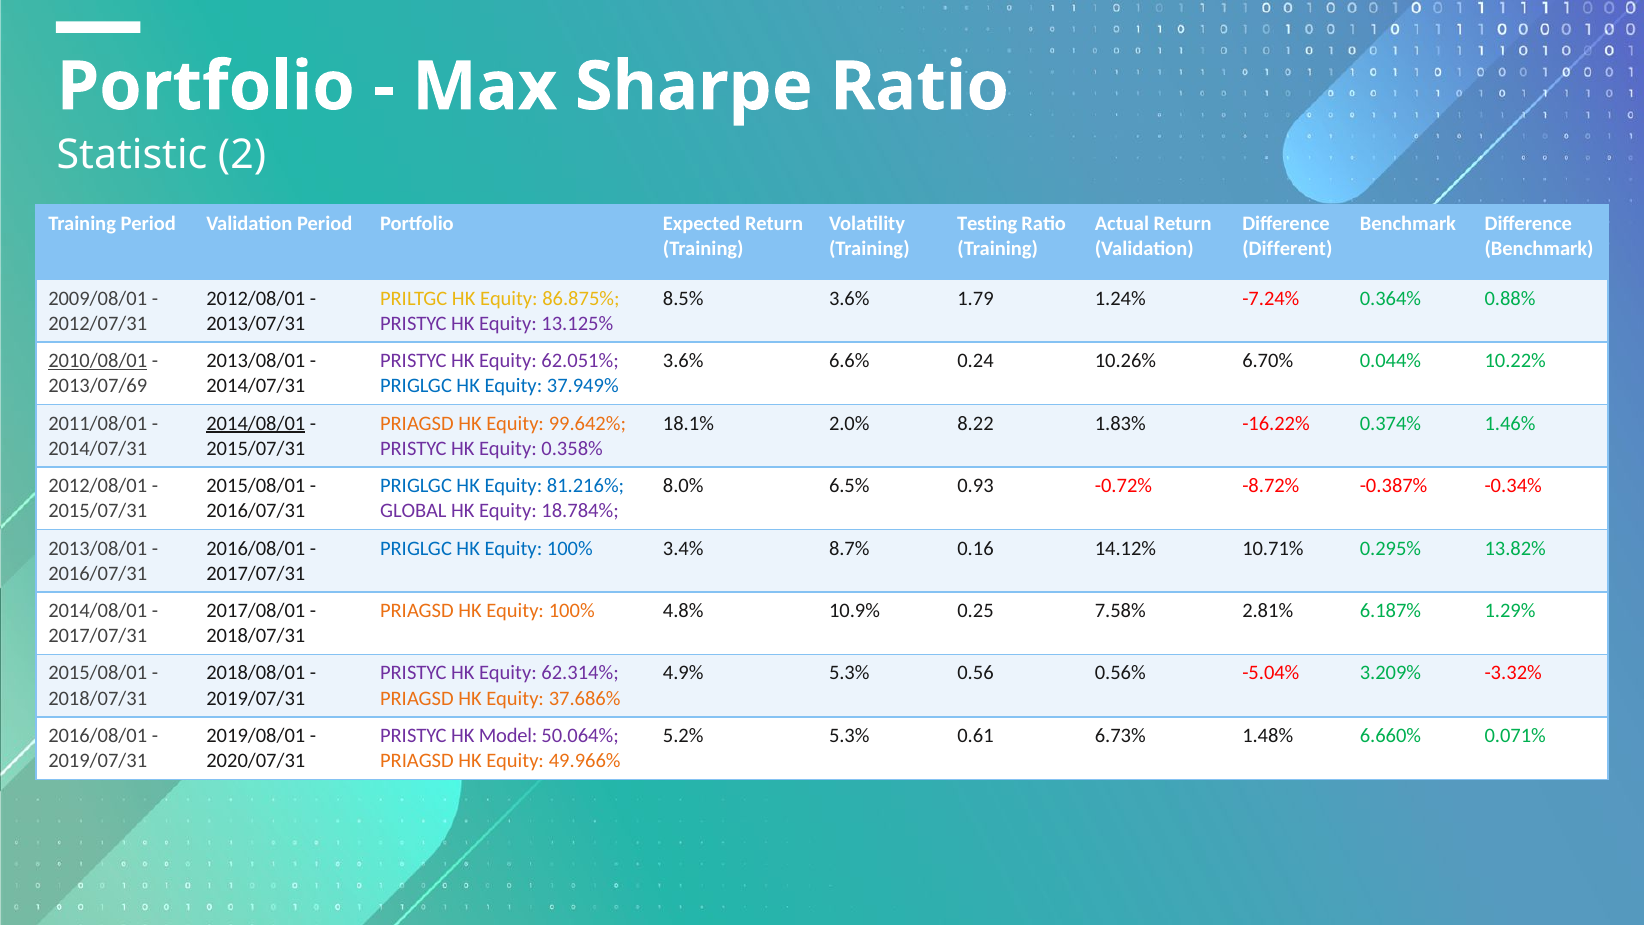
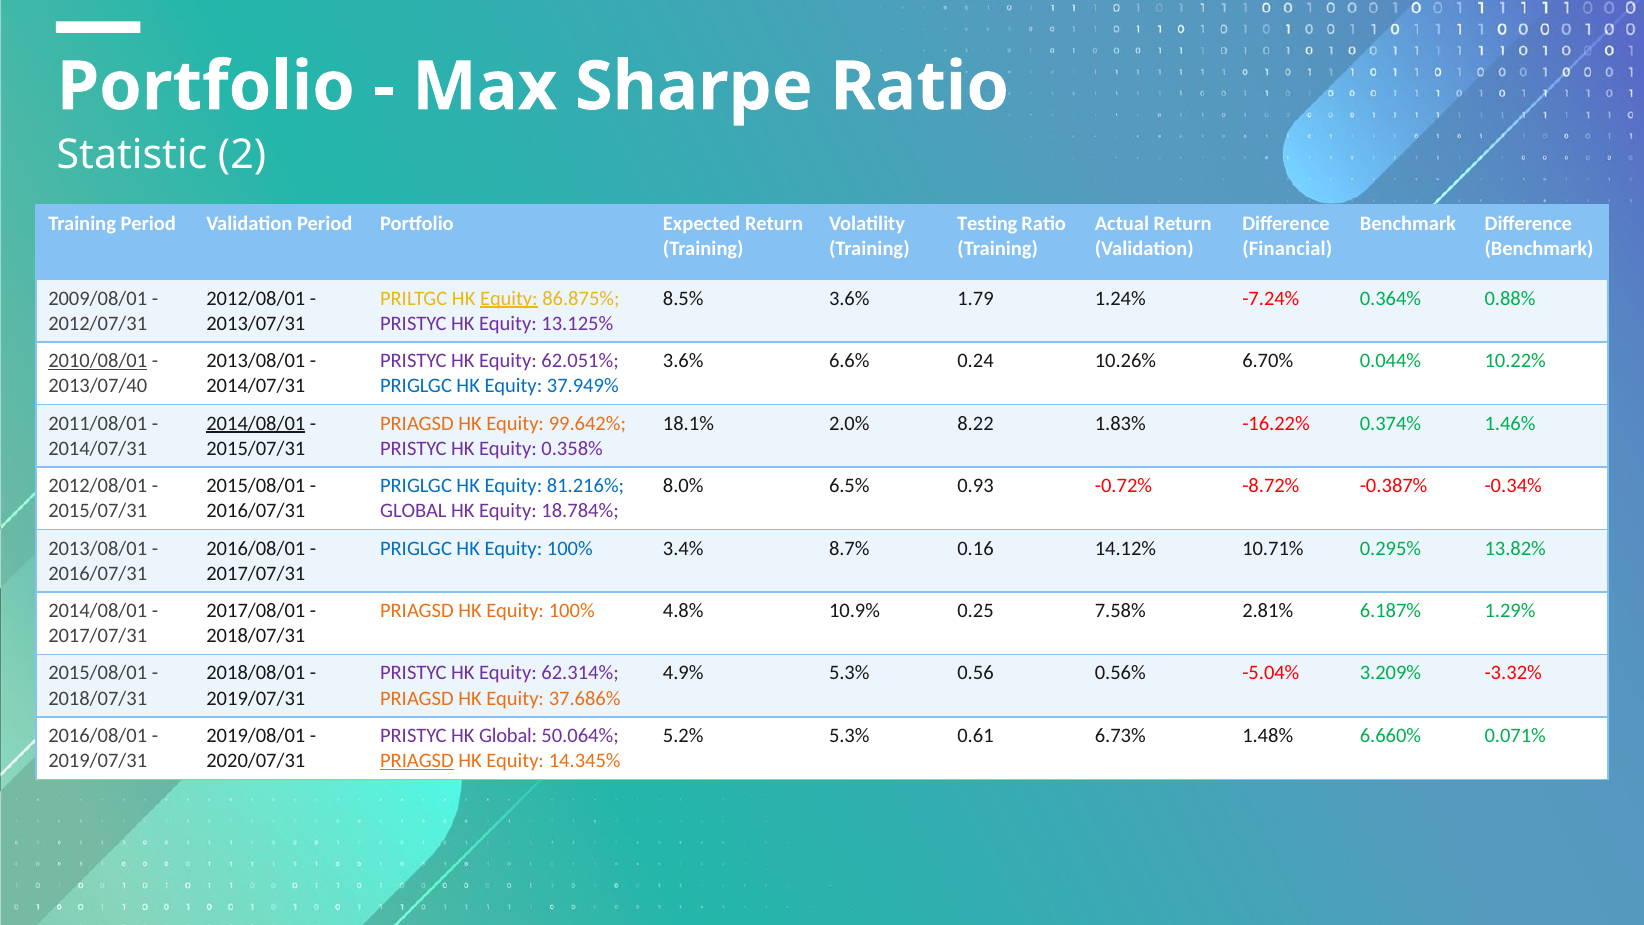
Different: Different -> Financial (1287, 249)
Equity underline: none -> present (509, 298)
2013/07/69: 2013/07/69 -> 2013/07/40 (98, 386)
HK Model: Model -> Global (508, 735)
PRIAGSD underline: none -> present (417, 761)
49.966%: 49.966% -> 14.345% (585, 761)
